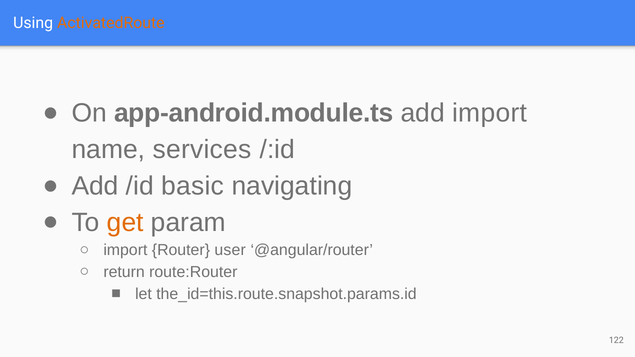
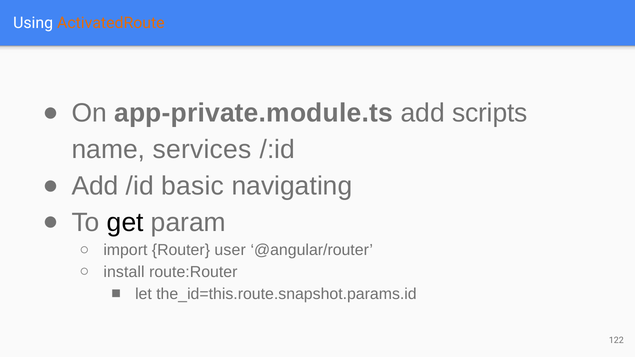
app-android.module.ts: app-android.module.ts -> app-private.module.ts (254, 113)
add import: import -> scripts (490, 113)
get colour: orange -> black (125, 223)
return: return -> install (124, 272)
